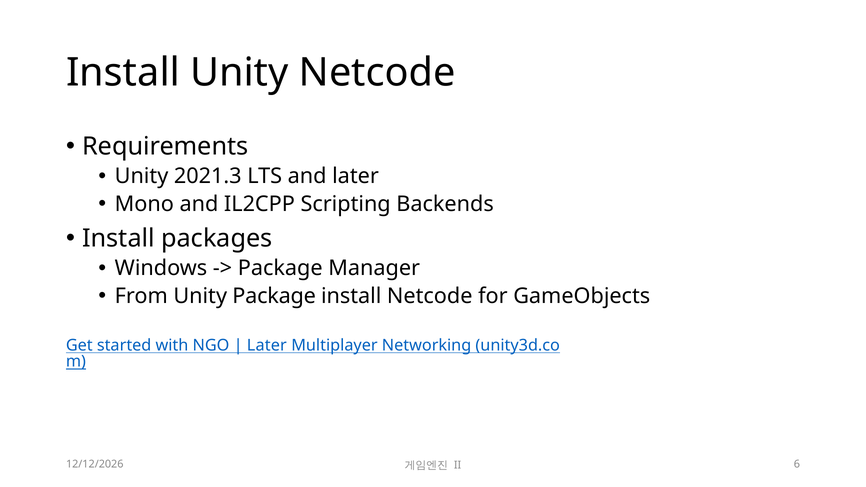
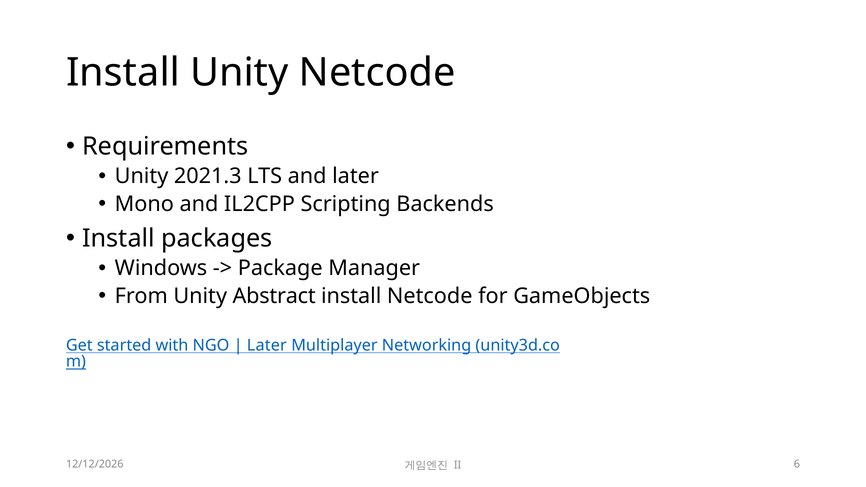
Unity Package: Package -> Abstract (274, 296)
